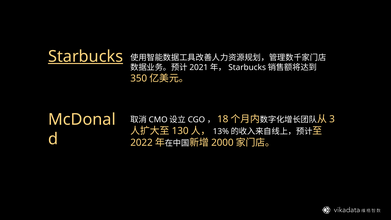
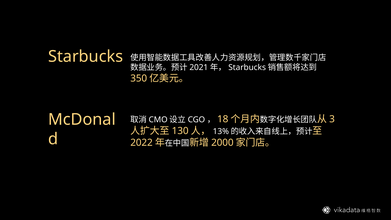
Starbucks underline: present -> none (86, 57)
